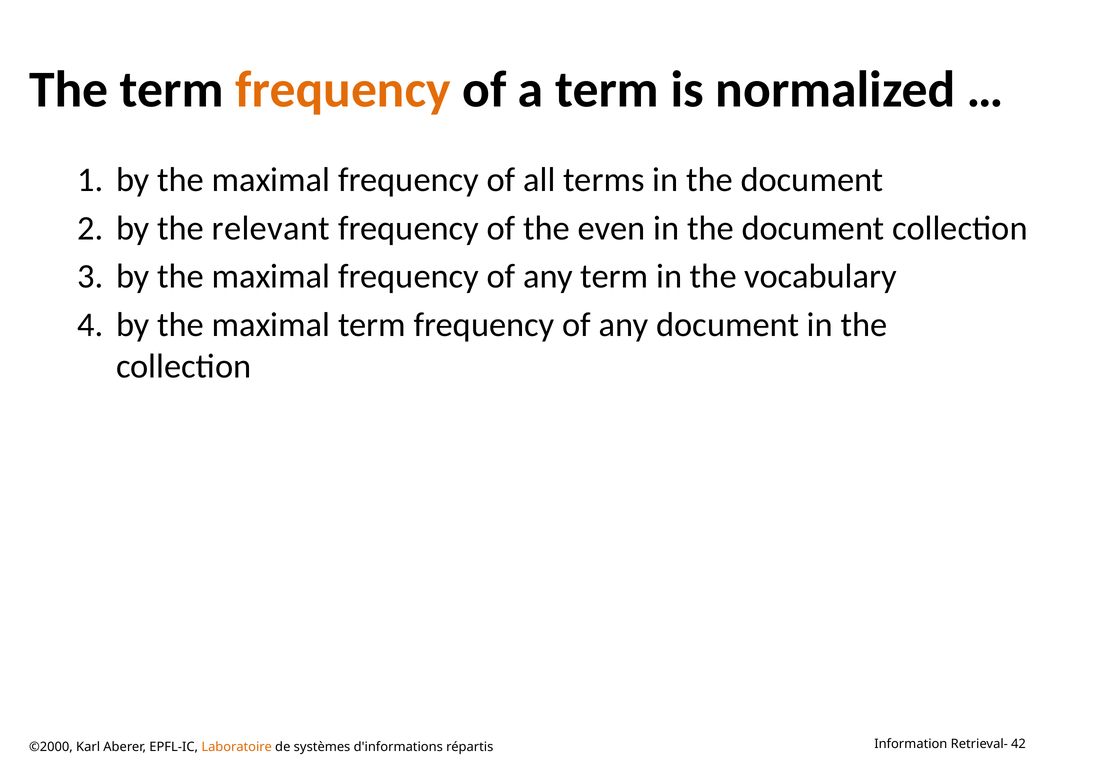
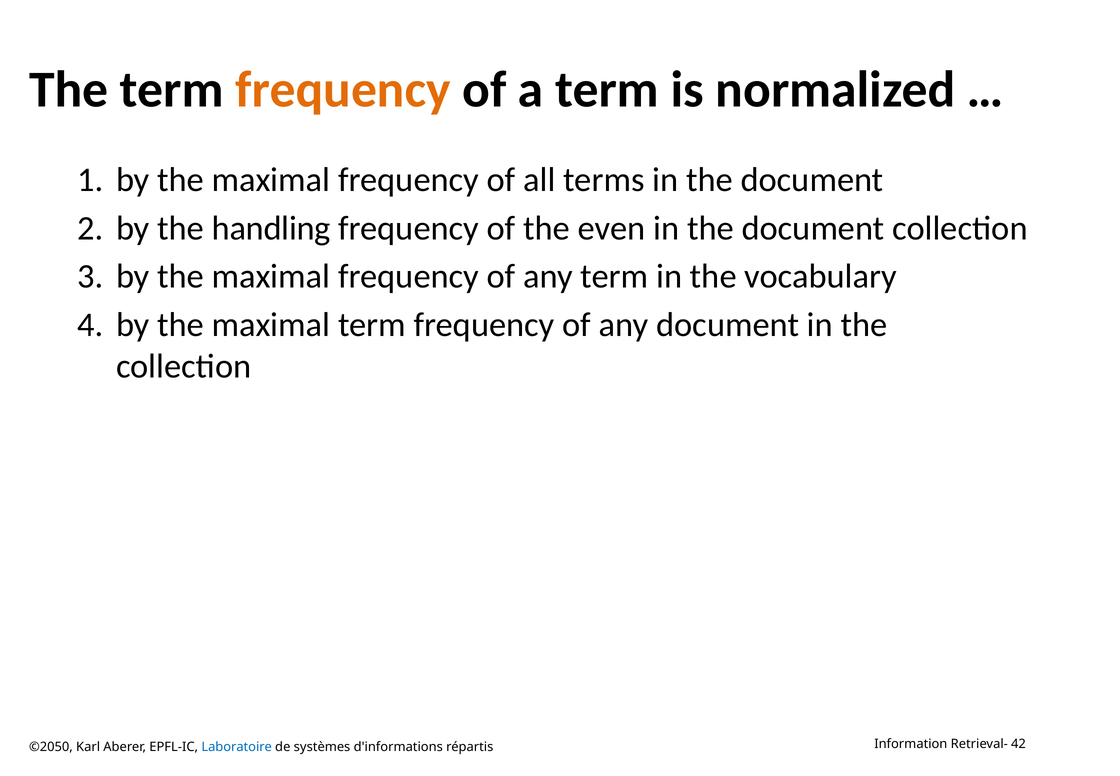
relevant: relevant -> handling (271, 228)
©2000: ©2000 -> ©2050 (51, 746)
Laboratoire colour: orange -> blue (237, 746)
